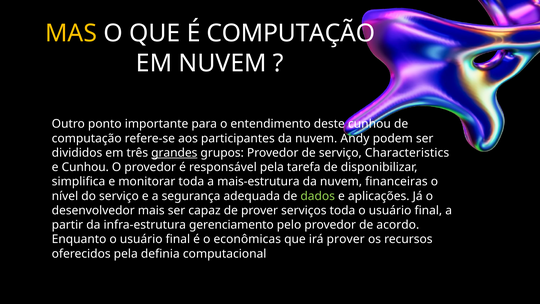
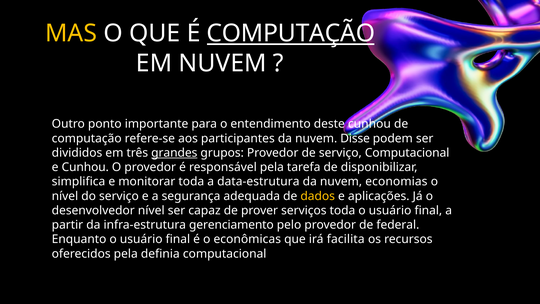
COMPUTAÇÃO underline: none -> present (291, 33)
Andy: Andy -> Disse (355, 138)
serviço Characteristics: Characteristics -> Computacional (407, 153)
mais-estrutura: mais-estrutura -> data-estrutura (258, 182)
financeiras: financeiras -> economias (396, 182)
dados colour: light green -> yellow (318, 196)
desenvolvedor mais: mais -> nível (151, 210)
acordo: acordo -> federal (398, 225)
irá prover: prover -> facilita (346, 239)
